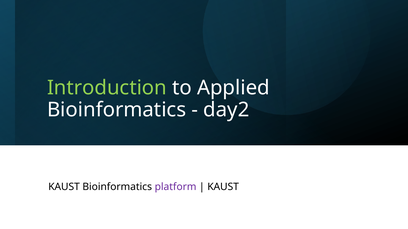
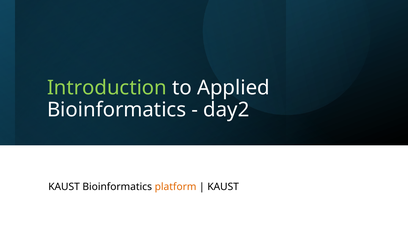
platform colour: purple -> orange (176, 187)
